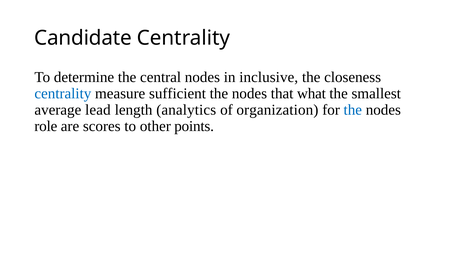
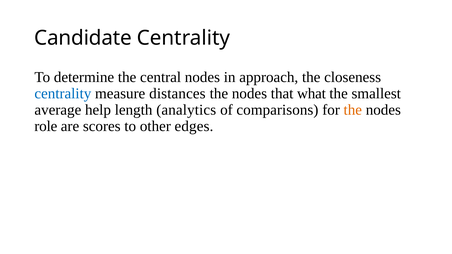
inclusive: inclusive -> approach (269, 77)
sufficient: sufficient -> distances (177, 94)
lead: lead -> help (98, 110)
organization: organization -> comparisons (277, 110)
the colour: blue -> orange (353, 110)
points: points -> edges (194, 126)
